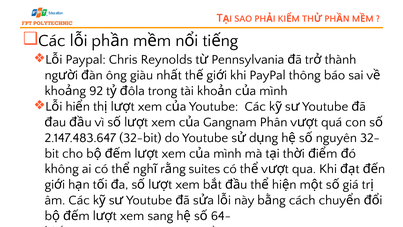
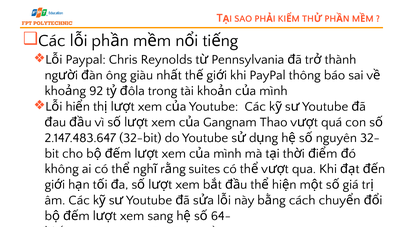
Phân: Phân -> Thao (274, 122)
